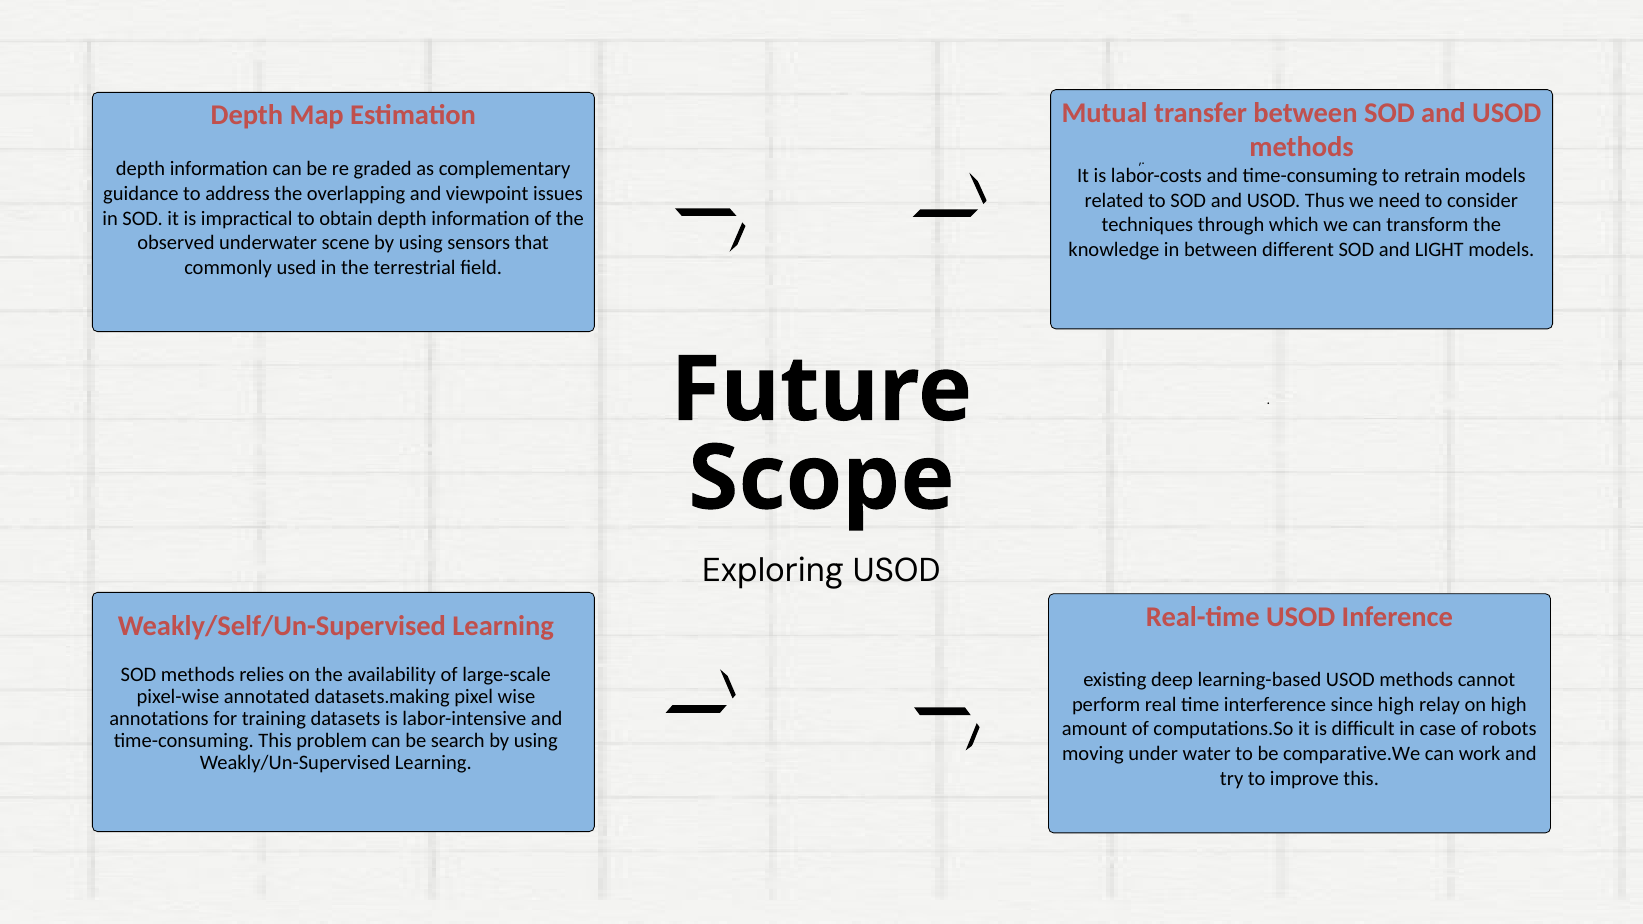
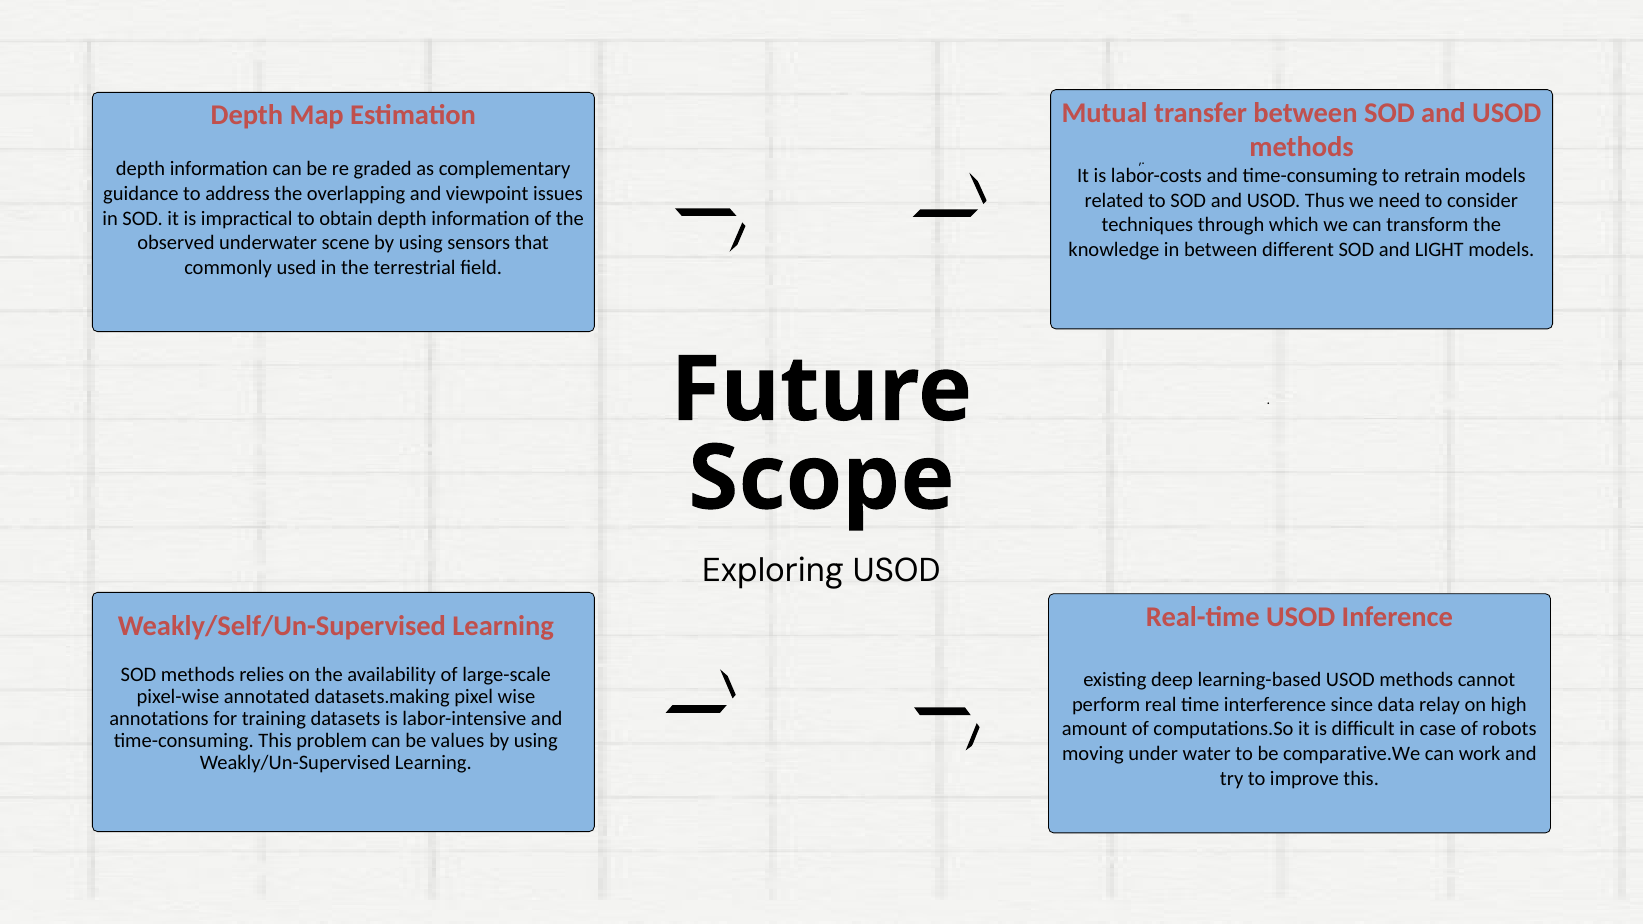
since high: high -> data (1396, 705)
search: search -> values (458, 741)
